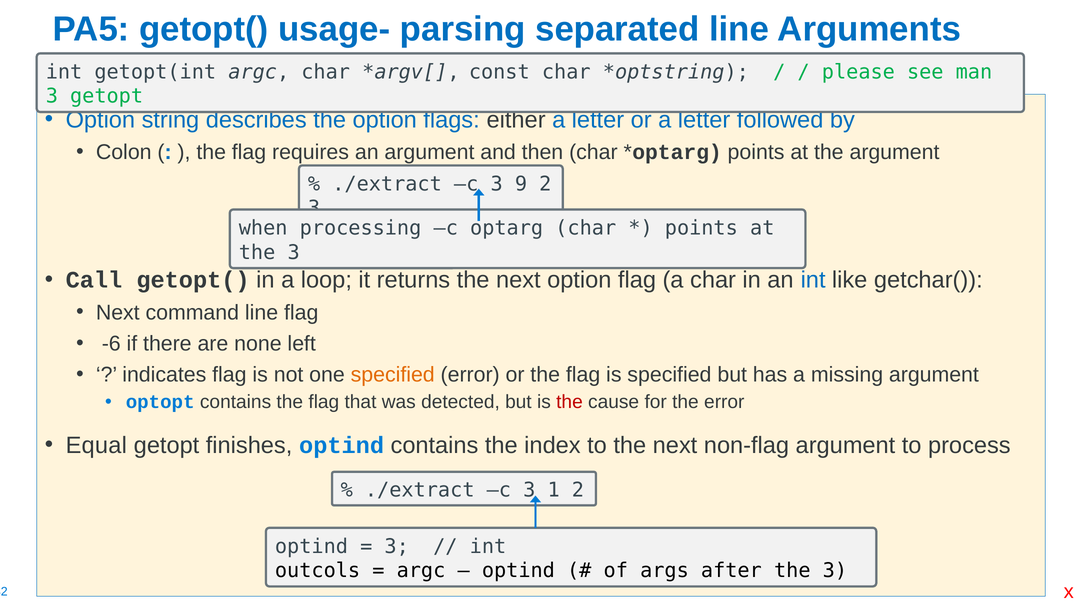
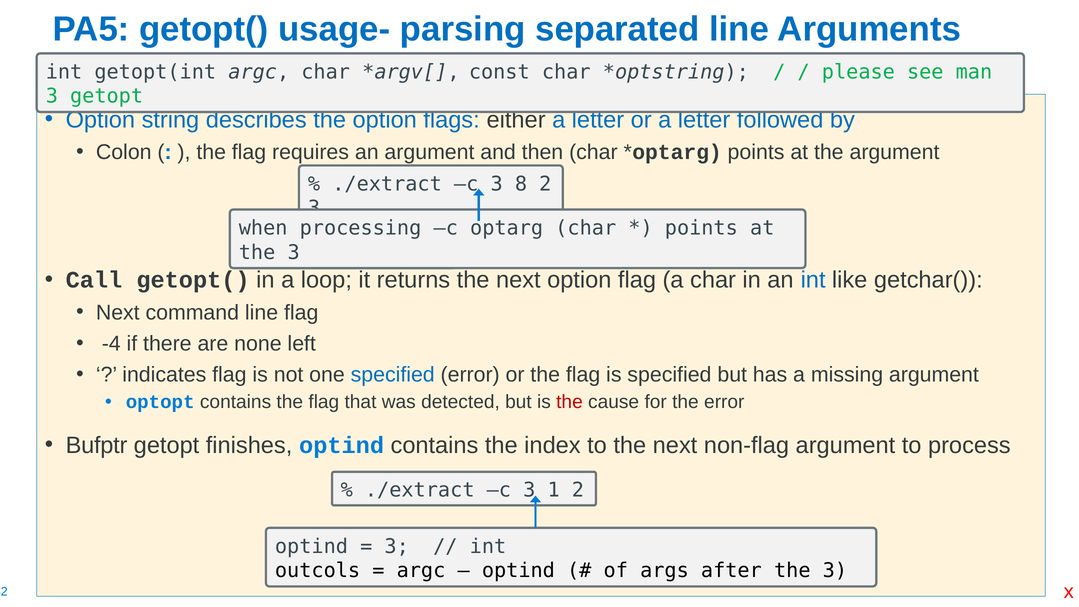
9: 9 -> 8 (521, 184)
-6: -6 -> -4 (111, 344)
specified colour: orange -> blue (393, 375)
Equal: Equal -> Bufptr (97, 445)
